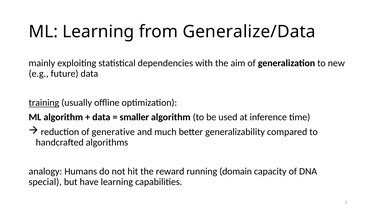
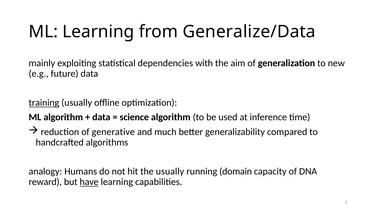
smaller: smaller -> science (134, 117)
the reward: reward -> usually (170, 171)
special: special -> reward (45, 182)
have underline: none -> present (89, 182)
